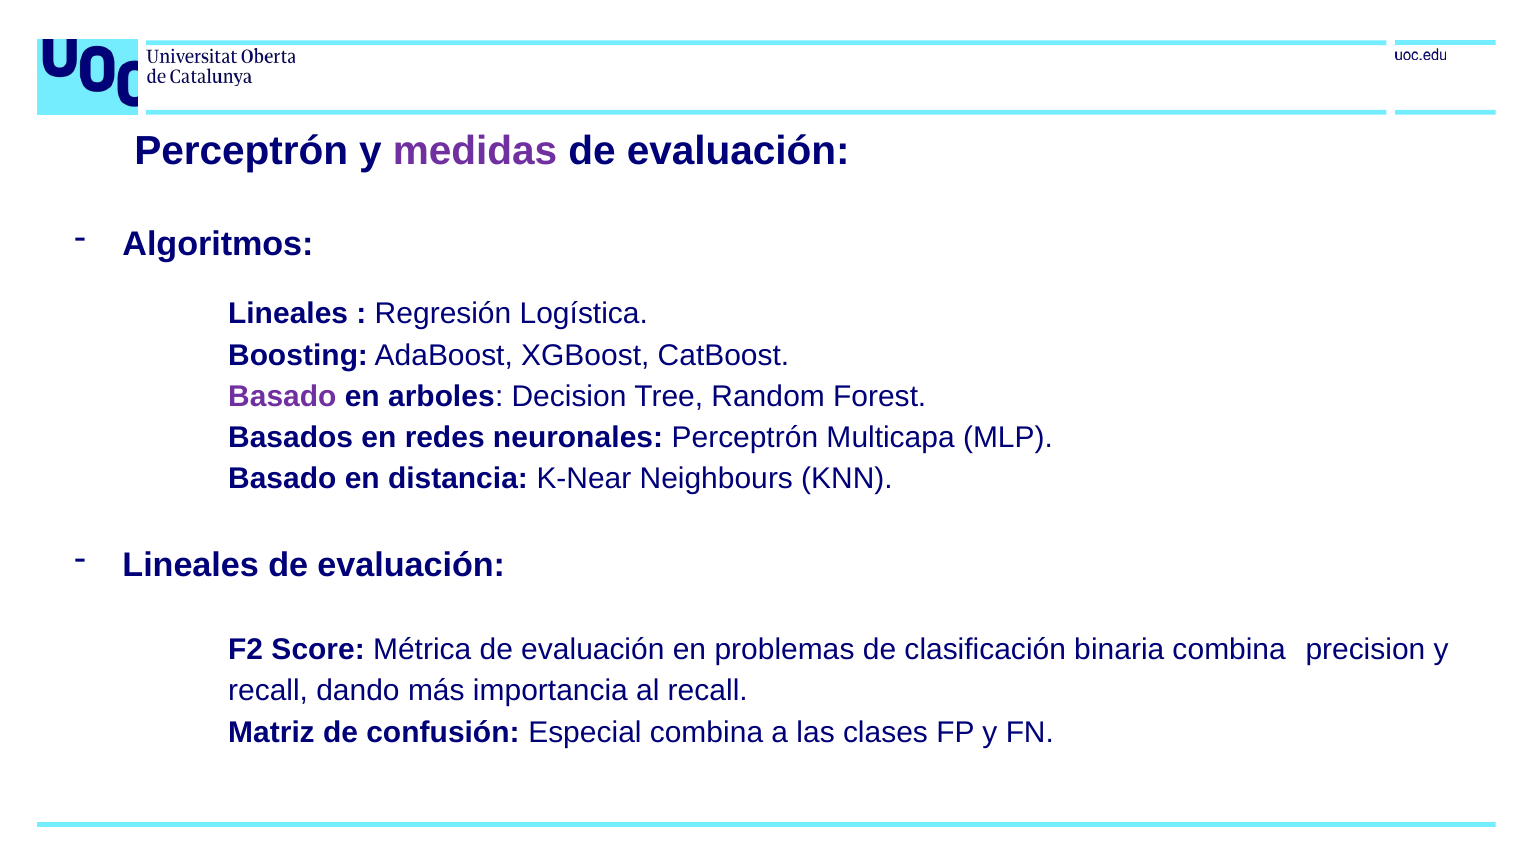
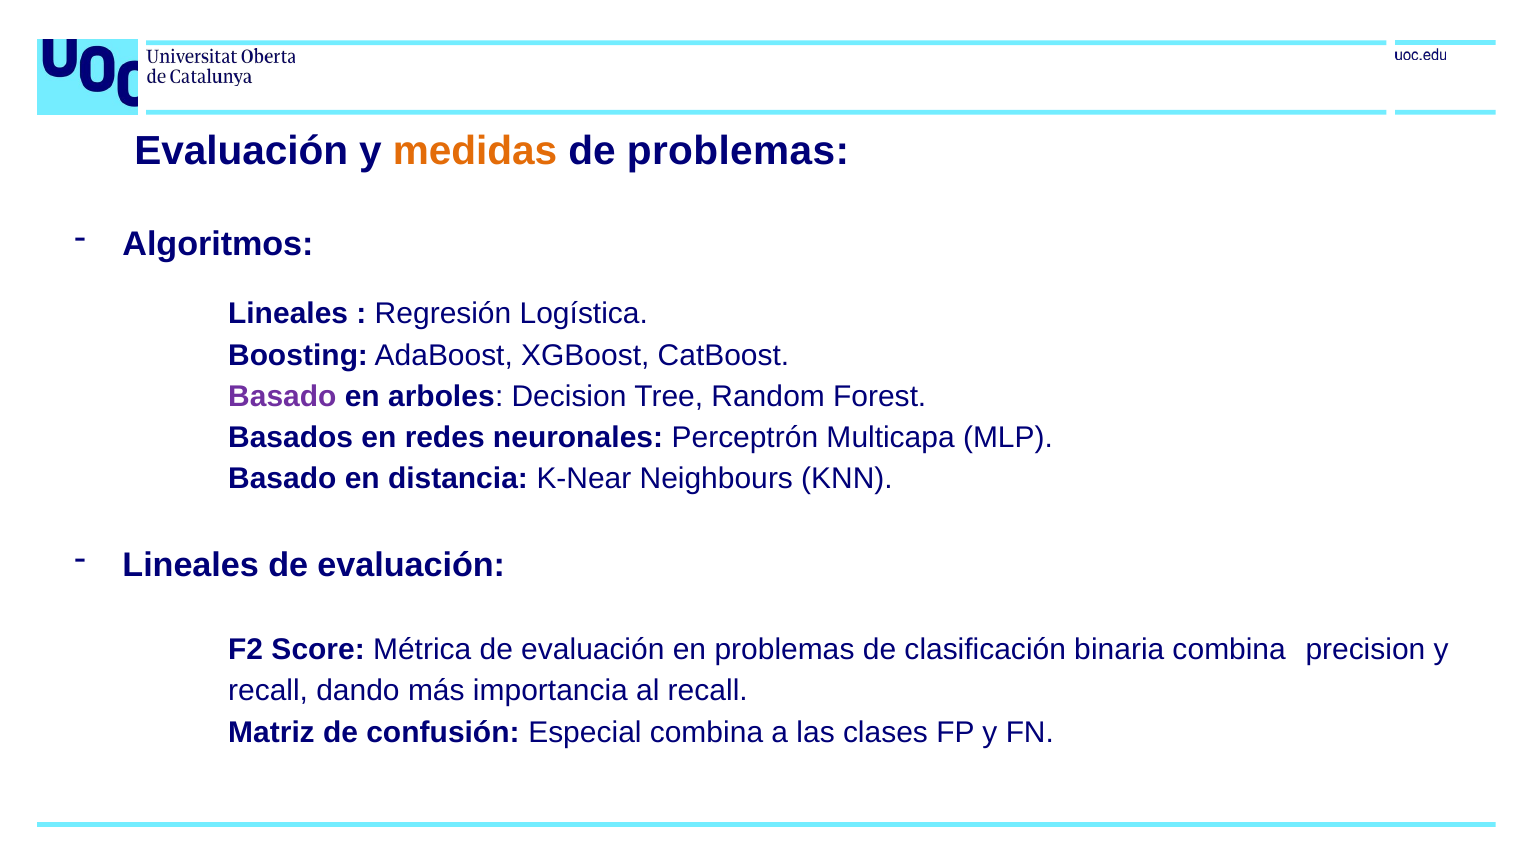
Perceptrón: Perceptrón -> Evaluación (241, 152)
medidas colour: purple -> orange (475, 152)
evaluación: evaluación -> problemas (738, 152)
